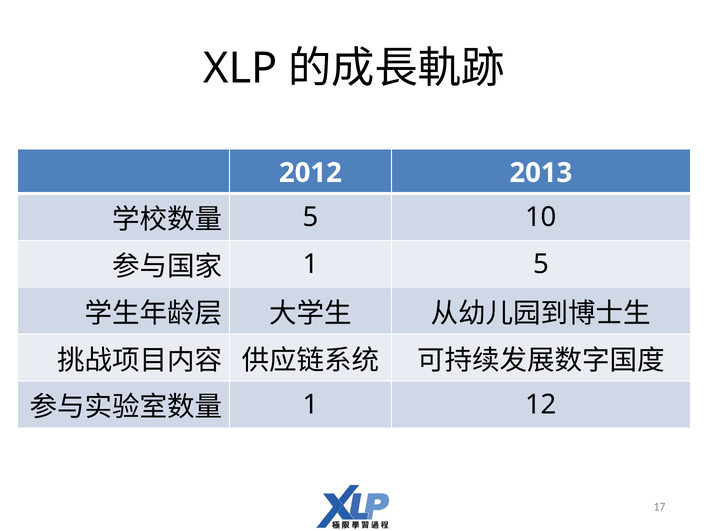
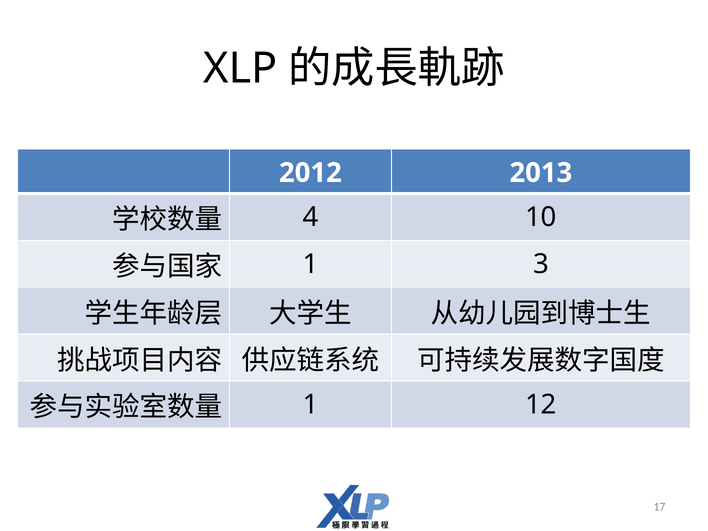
5: 5 -> 4 (310, 217)
1 5: 5 -> 3 (541, 264)
